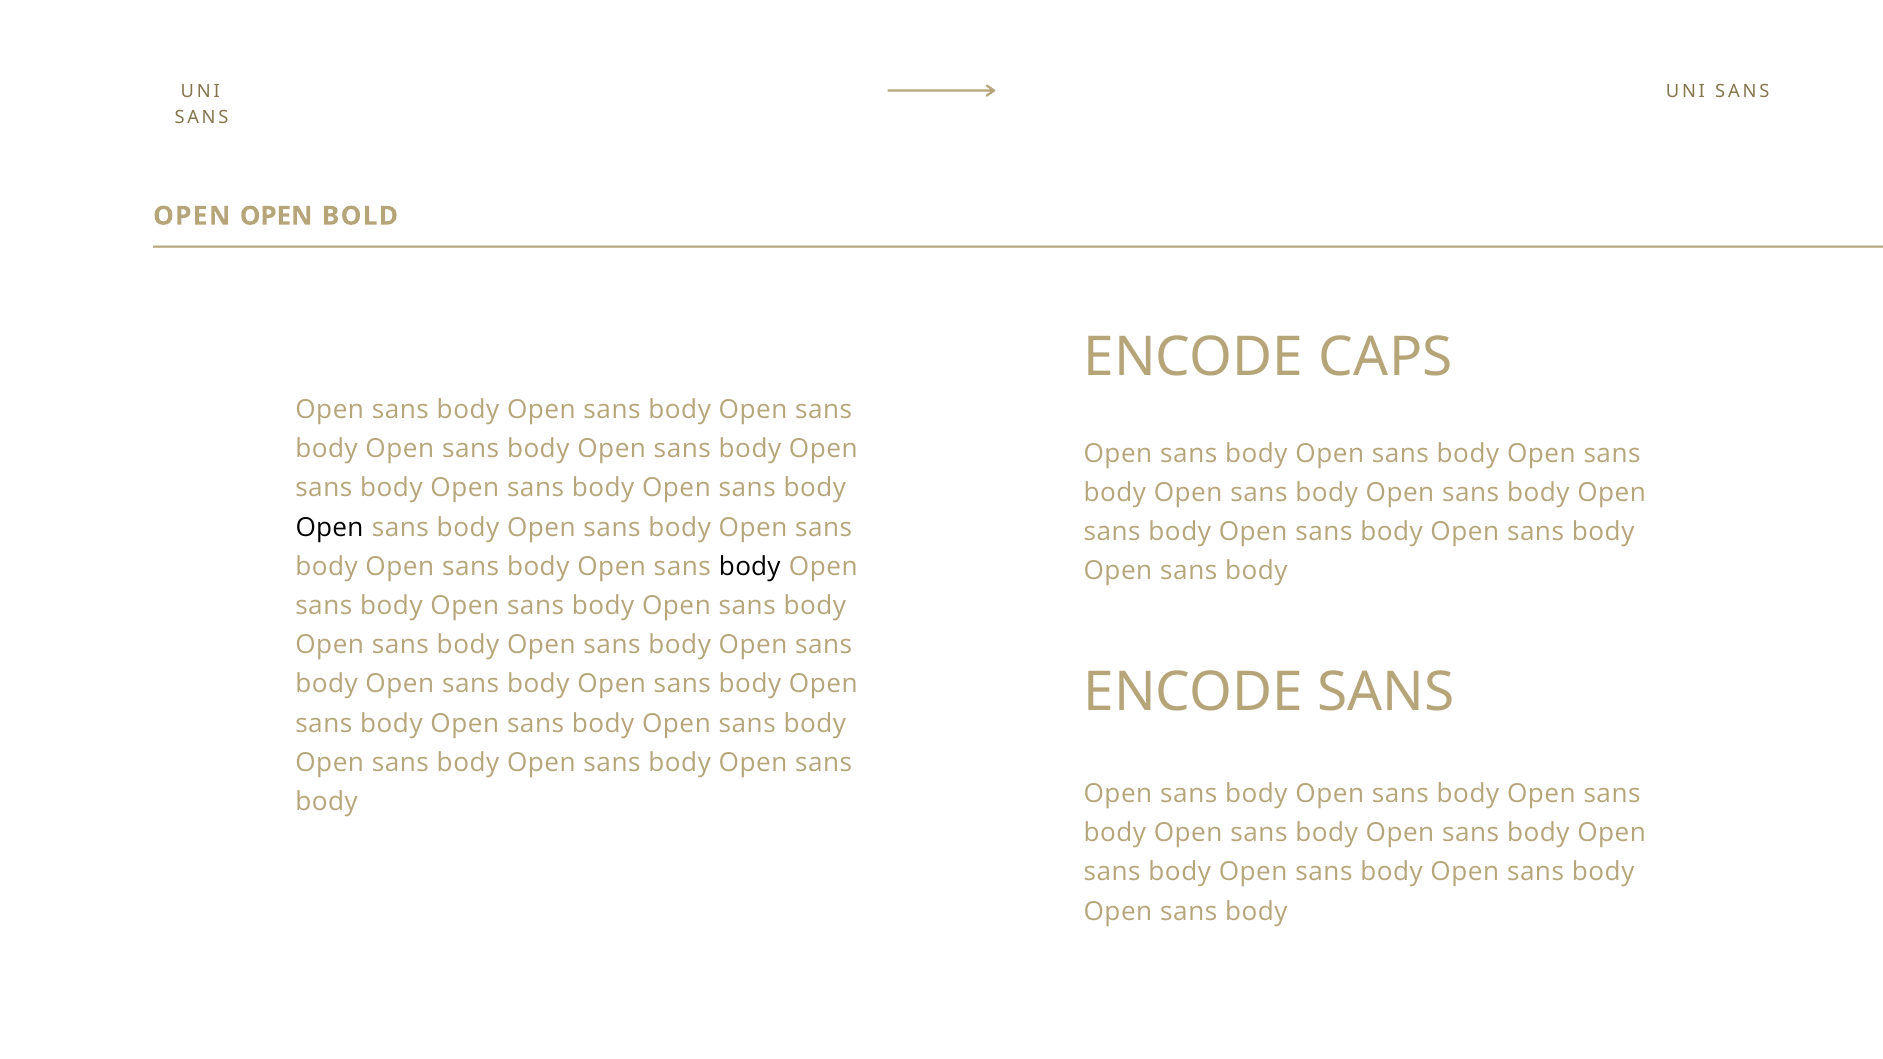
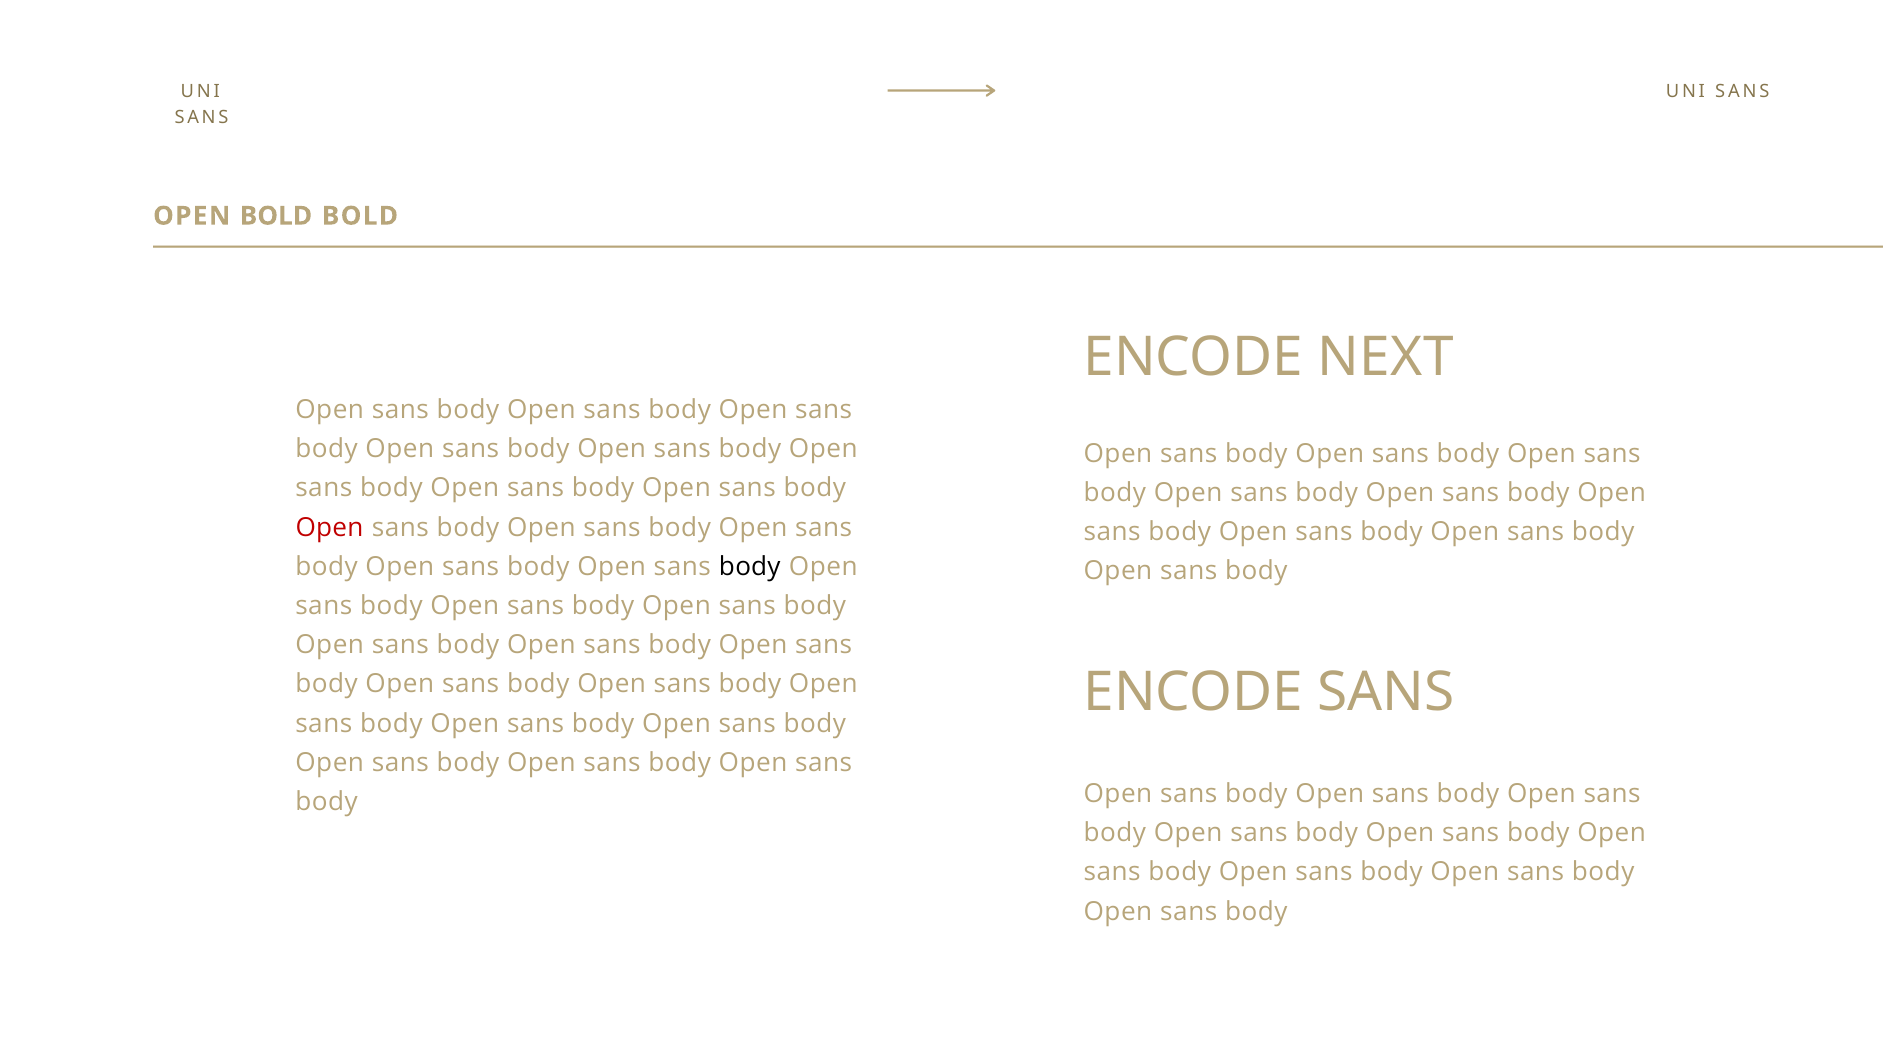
OPEN OPEN: OPEN -> BOLD (276, 216)
CAPS: CAPS -> NEXT (1386, 357)
Open colour: black -> red (330, 528)
